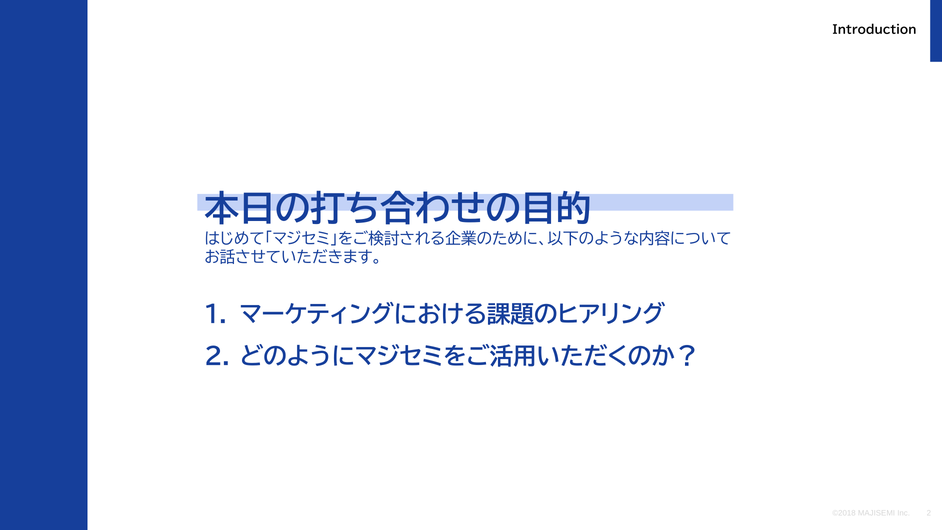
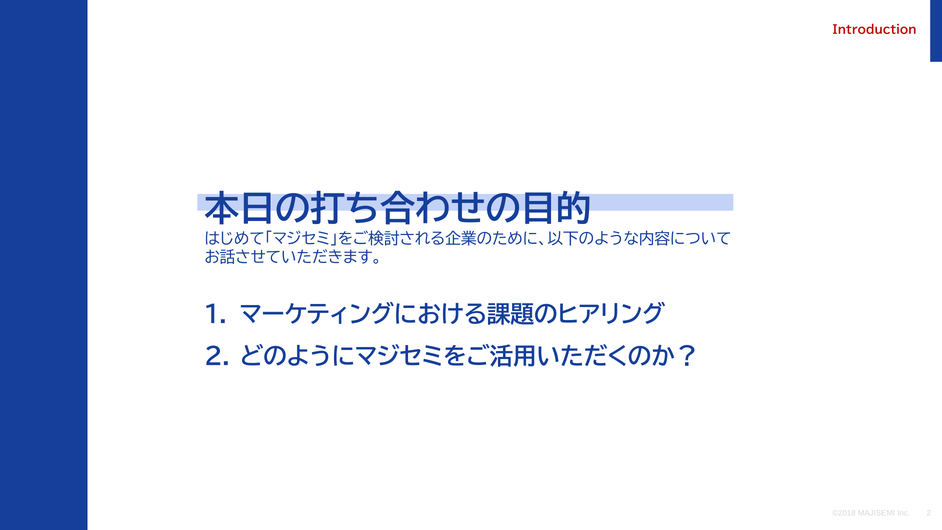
Introduction colour: black -> red (875, 30)
